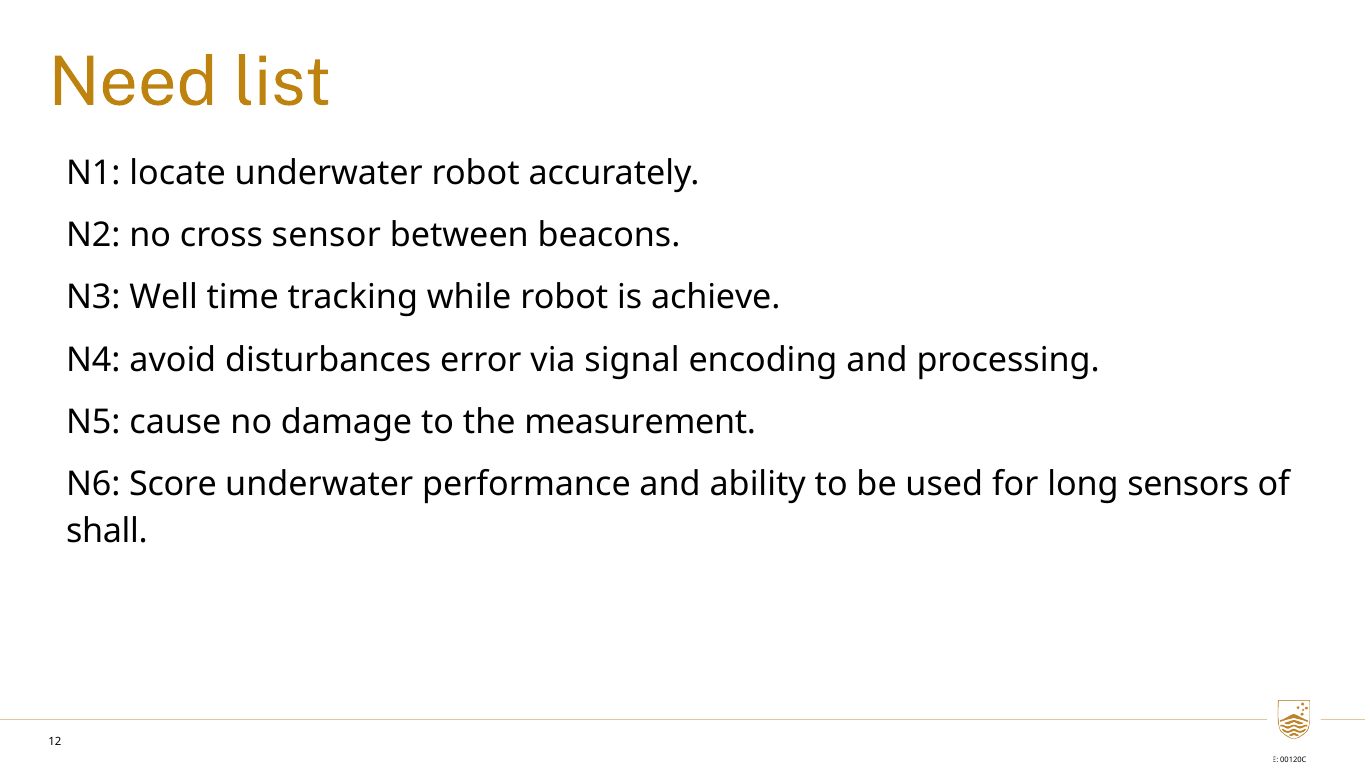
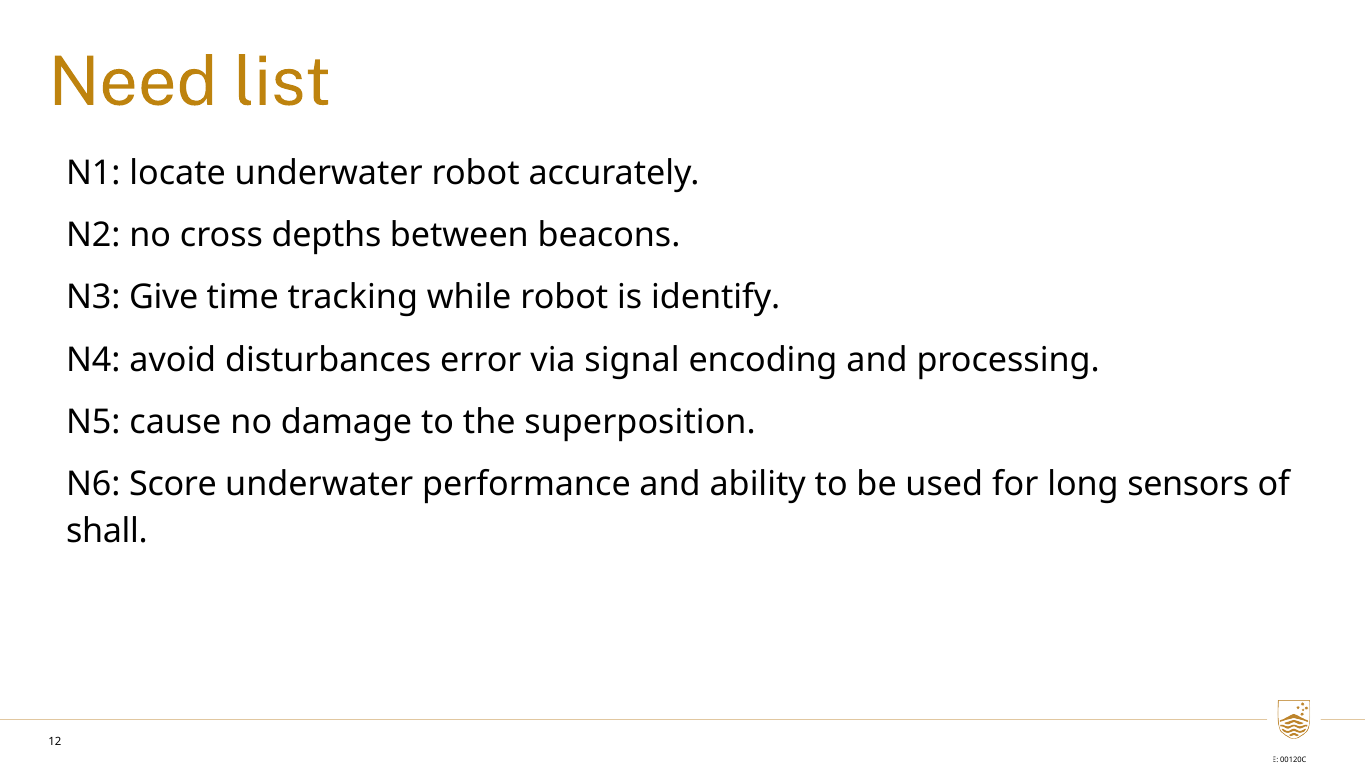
sensor: sensor -> depths (327, 235)
Well: Well -> Give (164, 298)
achieve: achieve -> identify (716, 298)
measurement: measurement -> superposition (640, 422)
